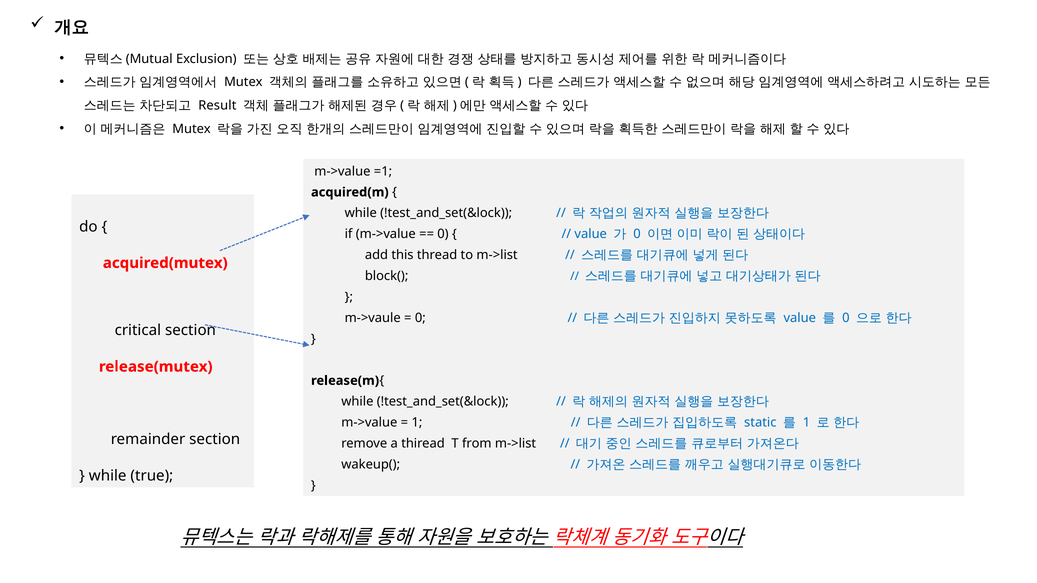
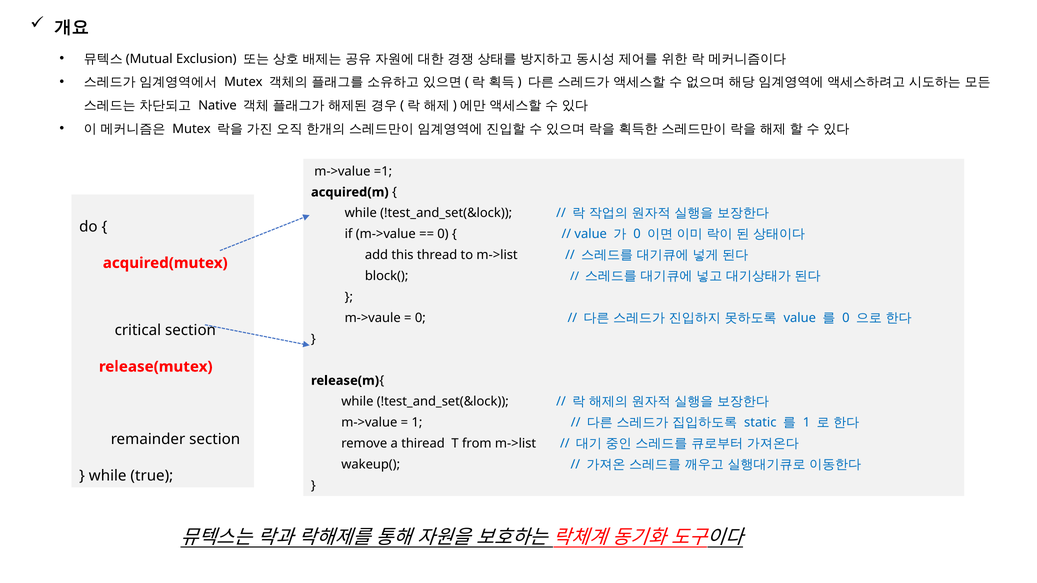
Result: Result -> Native (217, 106)
